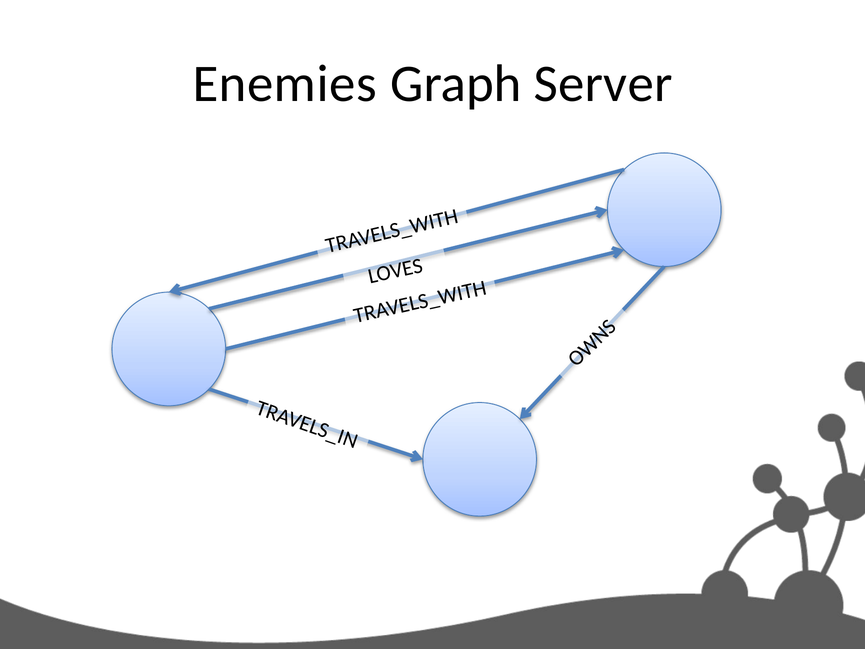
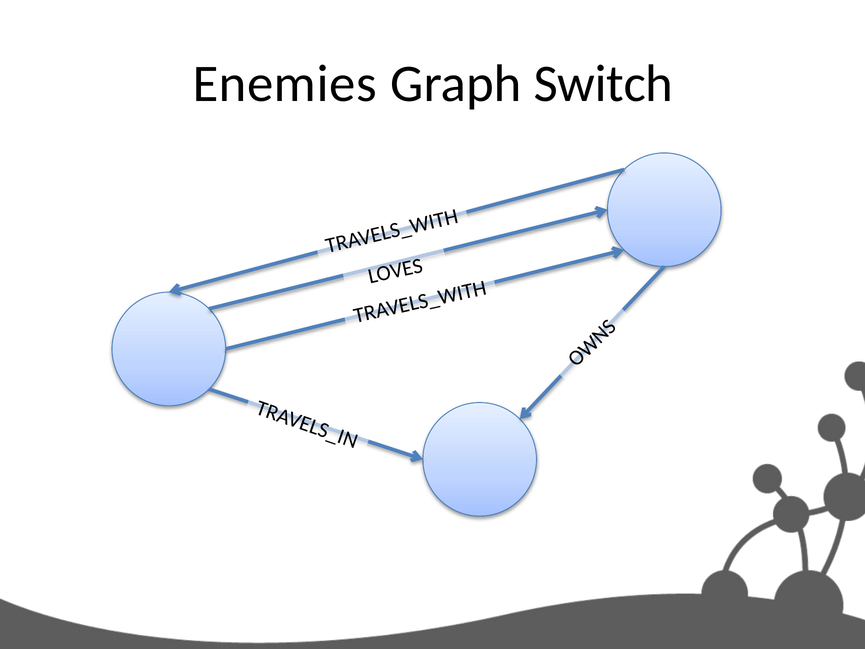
Server: Server -> Switch (603, 84)
